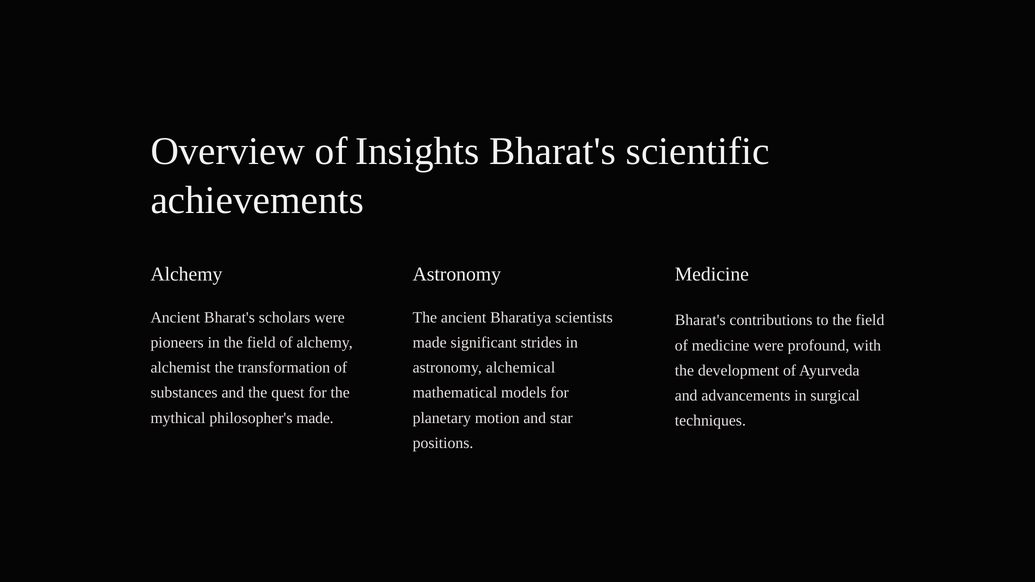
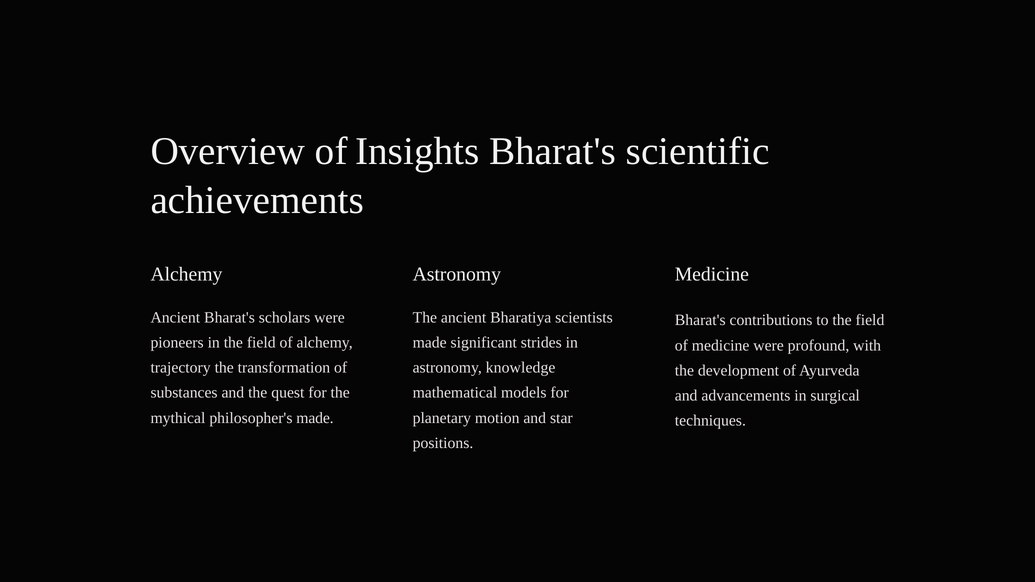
alchemist: alchemist -> trajectory (181, 368)
alchemical: alchemical -> knowledge (521, 368)
